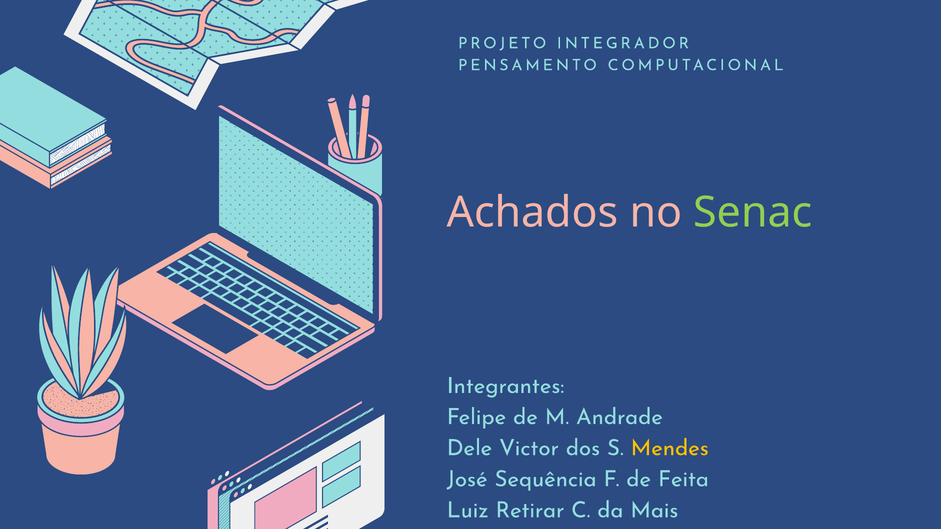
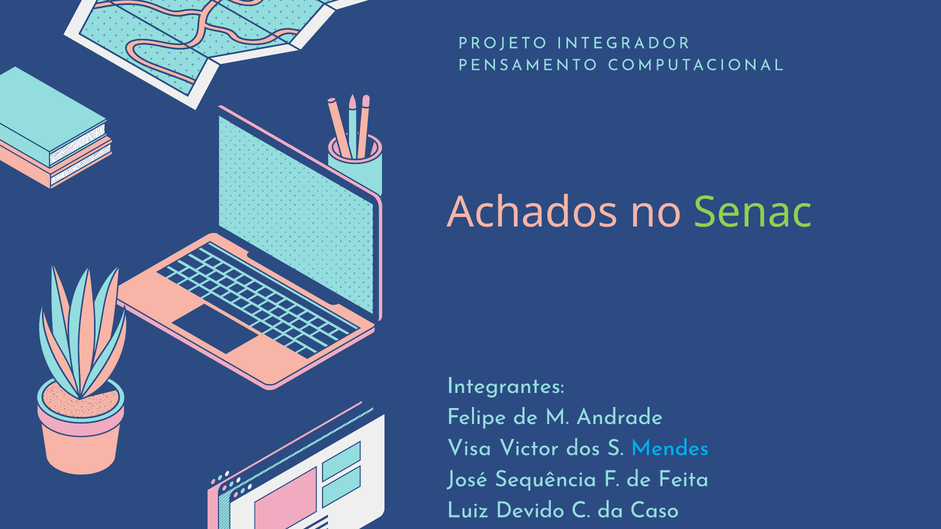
Dele: Dele -> Visa (469, 448)
Mendes colour: yellow -> light blue (670, 448)
Retirar: Retirar -> Devido (530, 510)
Mais: Mais -> Caso (654, 510)
